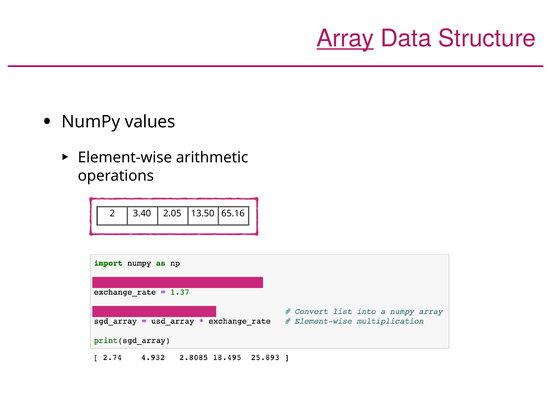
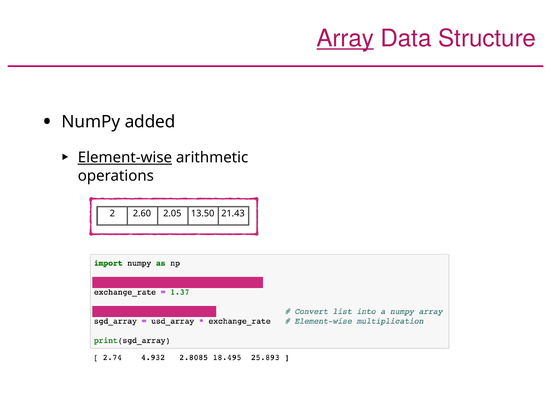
values: values -> added (150, 122)
Element-wise underline: none -> present (125, 157)
3.40: 3.40 -> 2.60 (142, 213)
65.16: 65.16 -> 21.43 (233, 213)
